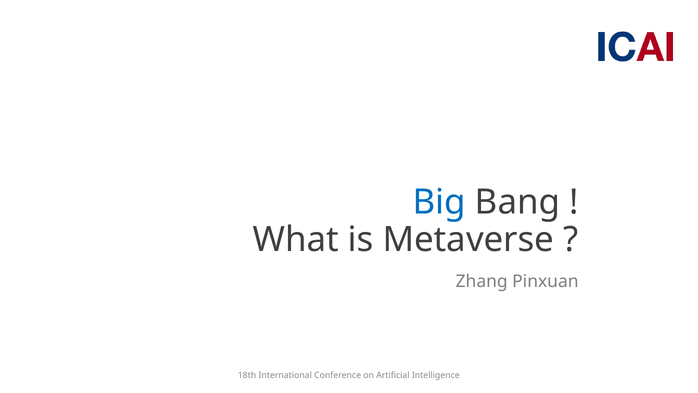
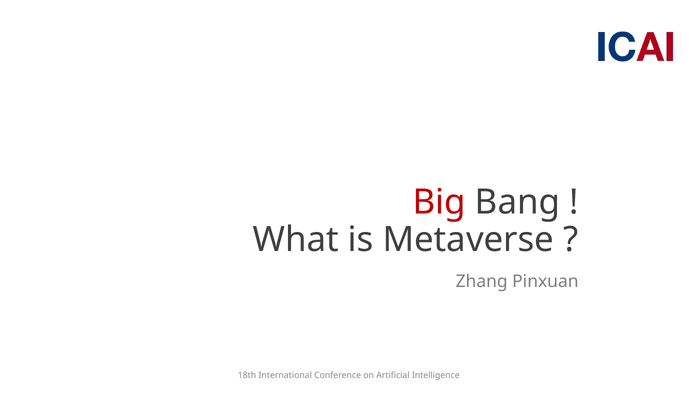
Big colour: blue -> red (439, 202)
